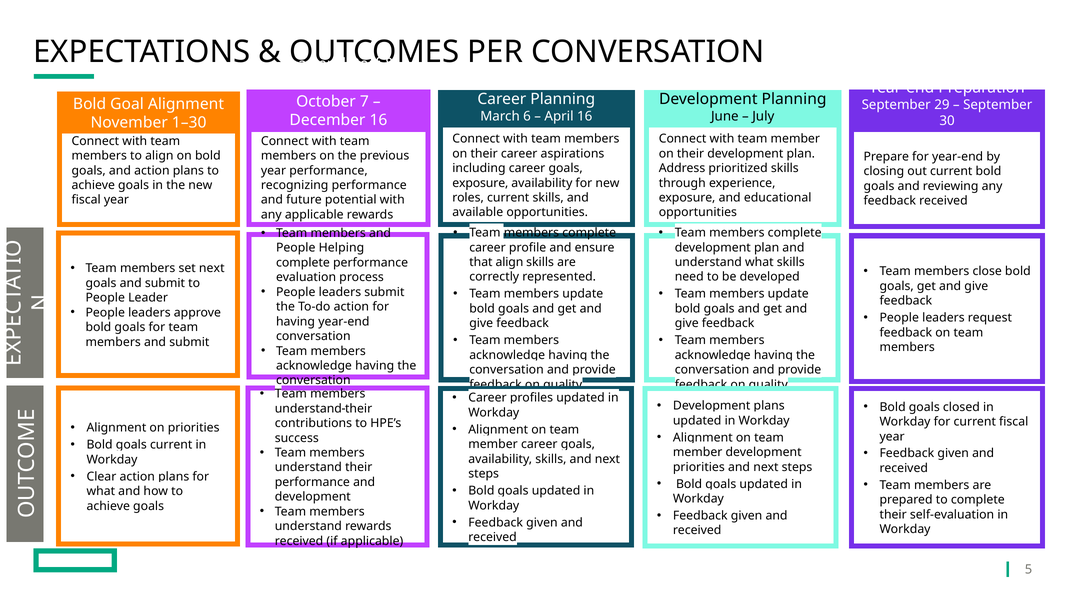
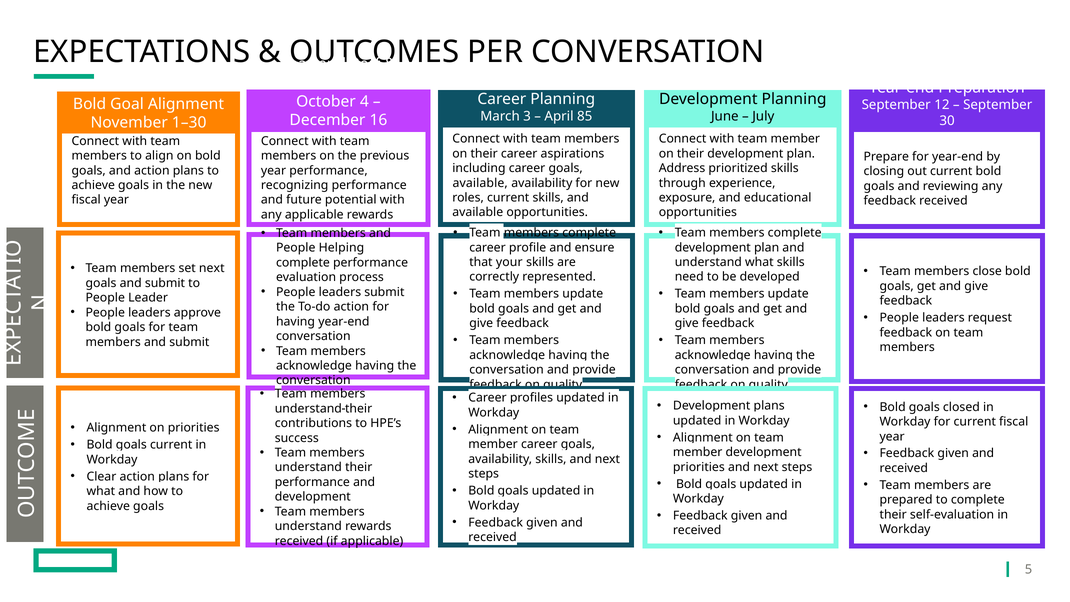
7: 7 -> 4 (364, 101)
29: 29 -> 12 (942, 105)
6: 6 -> 3 (527, 116)
April 16: 16 -> 85 (585, 116)
exposure: exposure -> available (480, 183)
that align: align -> your (509, 262)
